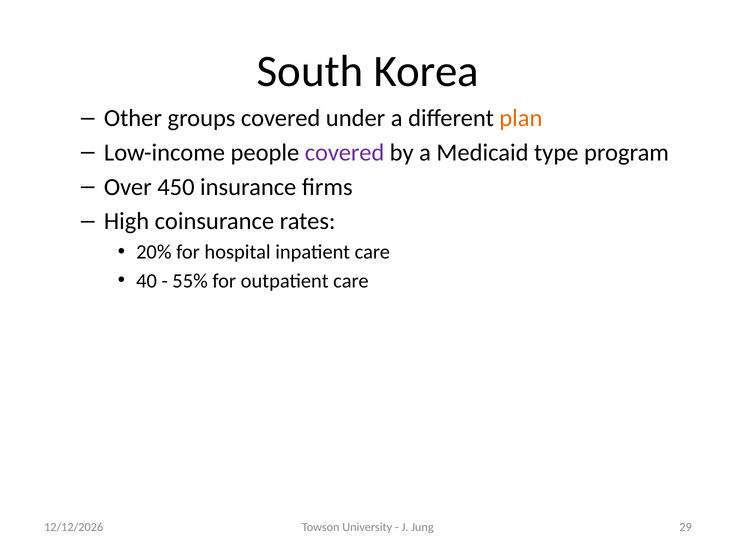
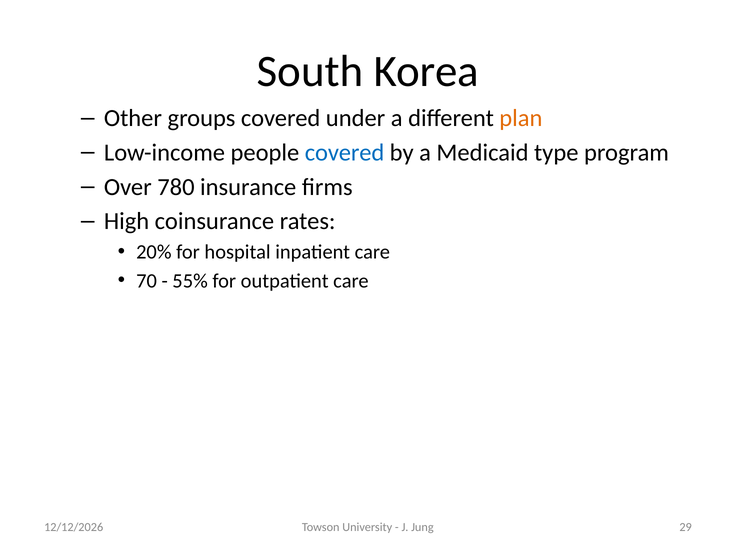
covered colour: purple -> blue (345, 153)
450: 450 -> 780 (176, 187)
40: 40 -> 70 (147, 281)
